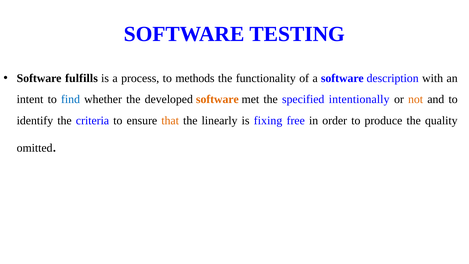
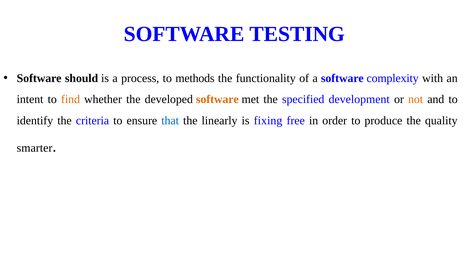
fulfills: fulfills -> should (82, 78)
description: description -> complexity (393, 78)
find colour: blue -> orange (71, 99)
intentionally: intentionally -> development (359, 99)
that colour: orange -> blue (170, 120)
omitted: omitted -> smarter (35, 148)
